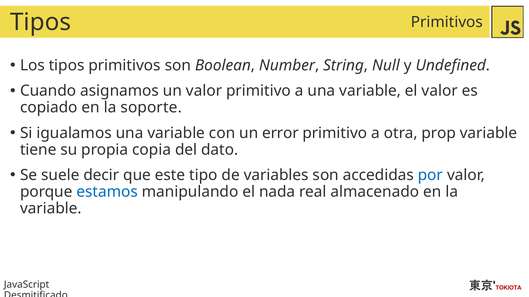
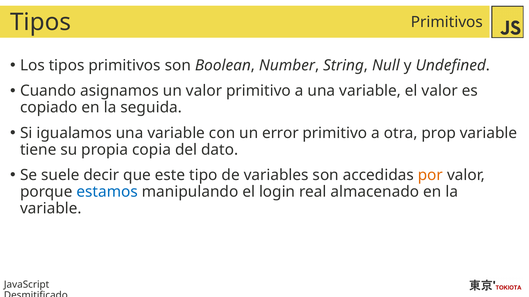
soporte: soporte -> seguida (151, 108)
por colour: blue -> orange (430, 175)
nada: nada -> login (277, 192)
